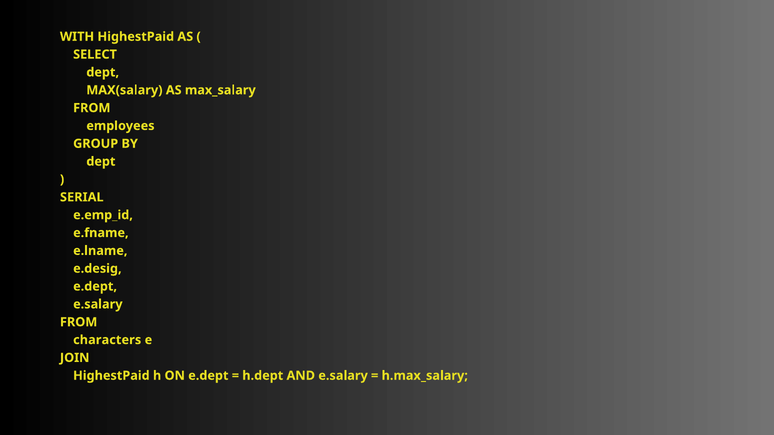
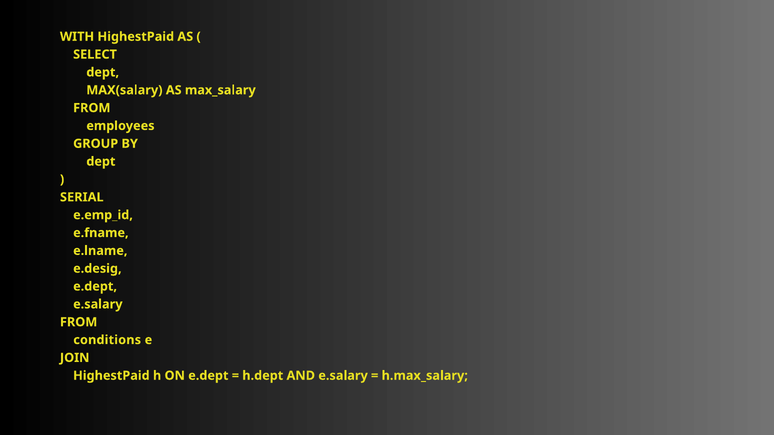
characters: characters -> conditions (107, 340)
